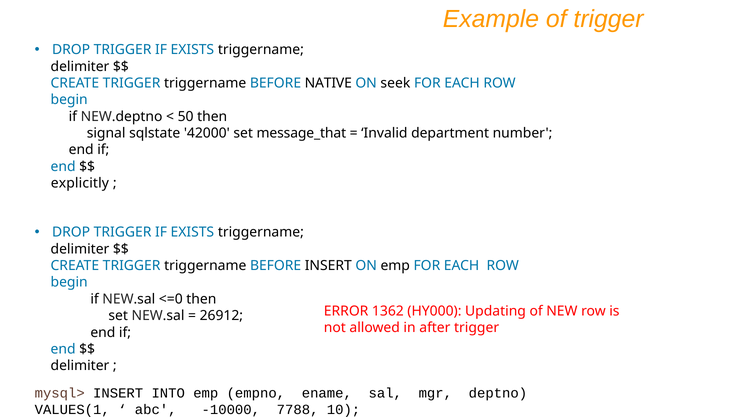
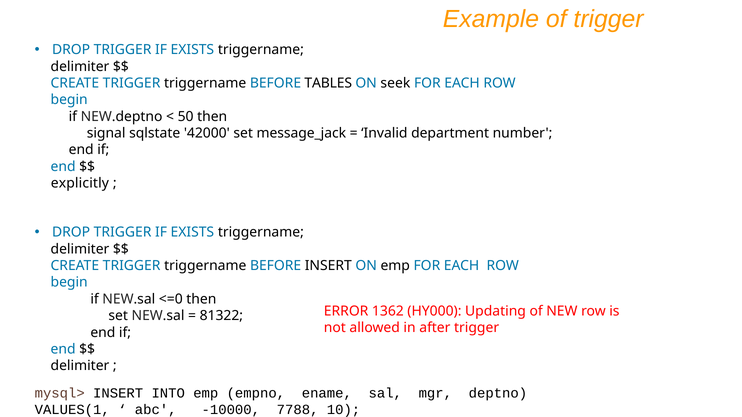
NATIVE: NATIVE -> TABLES (328, 83)
message_that: message_that -> message_jack (301, 133)
26912: 26912 -> 81322 (221, 316)
